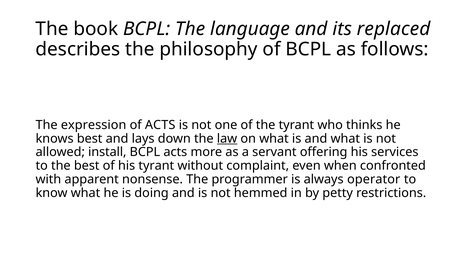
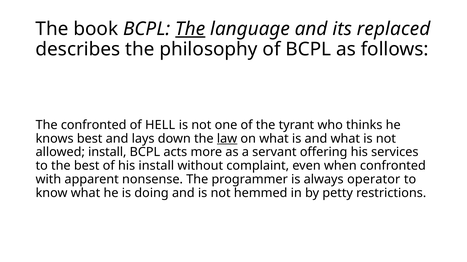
The underline: none -> present (190, 29)
The expression: expression -> confronted (94, 125)
of ACTS: ACTS -> HELL (160, 125)
his tyrant: tyrant -> install (156, 166)
